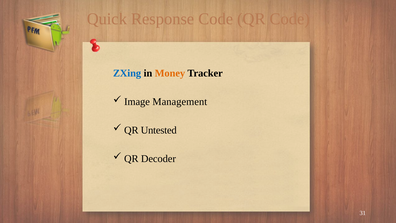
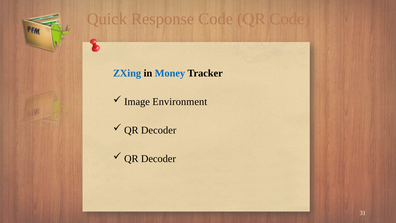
Money colour: orange -> blue (170, 73)
Management: Management -> Environment (180, 102)
Untested: Untested -> Decoder (159, 130)
